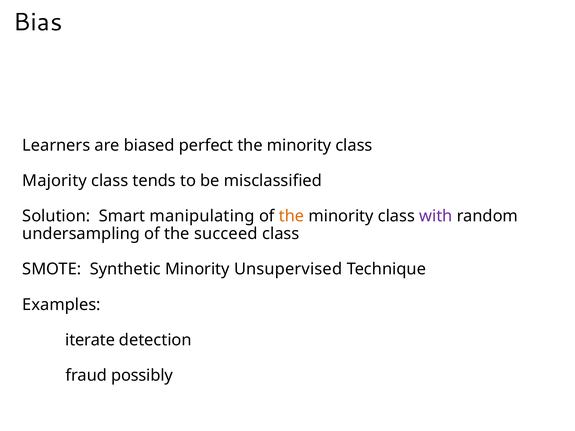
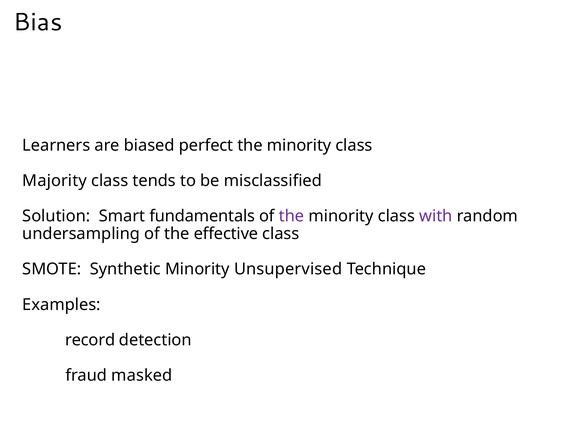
manipulating: manipulating -> fundamentals (202, 216)
the colour: orange -> purple (292, 216)
succeed: succeed -> effective (226, 234)
iterate: iterate -> record (90, 340)
possibly: possibly -> masked (142, 376)
